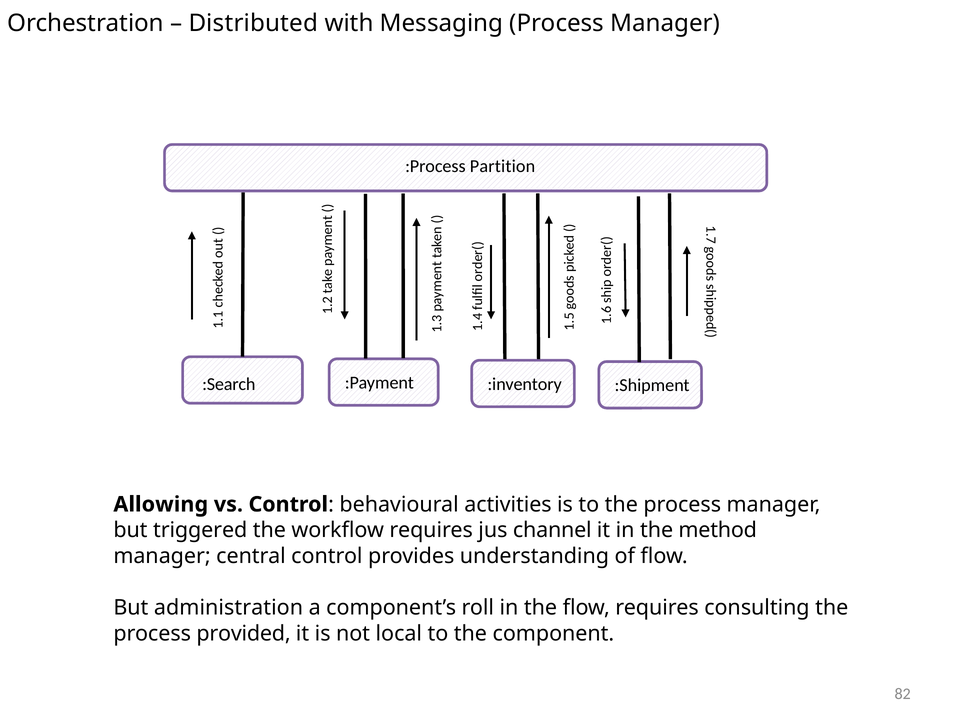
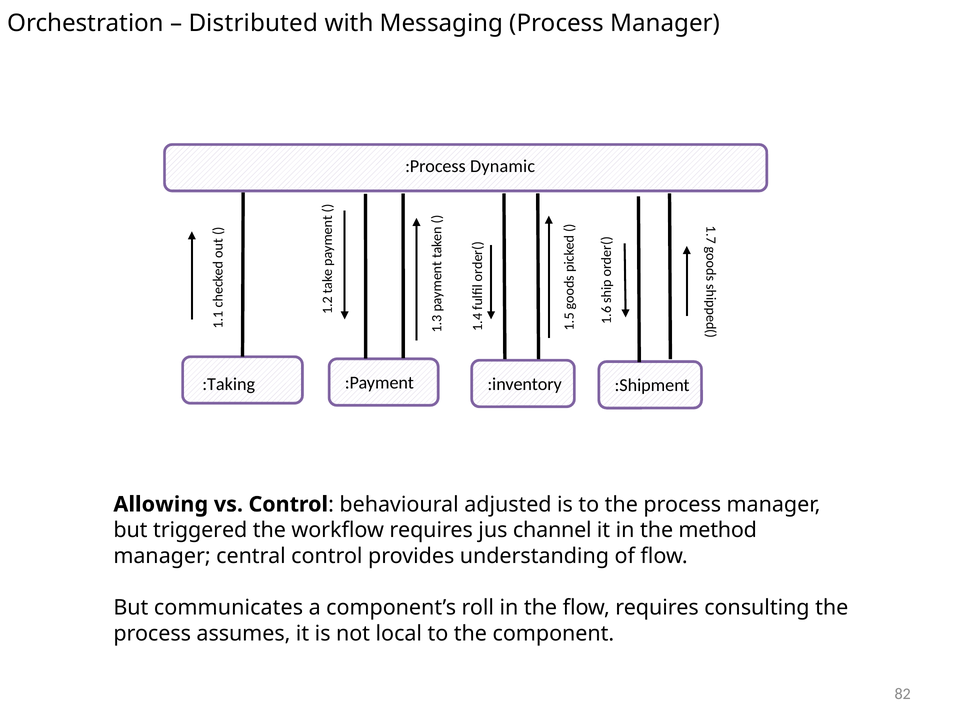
Partition: Partition -> Dynamic (503, 166)
:Search: :Search -> :Taking (229, 384)
activities: activities -> adjusted (508, 504)
administration: administration -> communicates (229, 608)
provided: provided -> assumes (243, 633)
